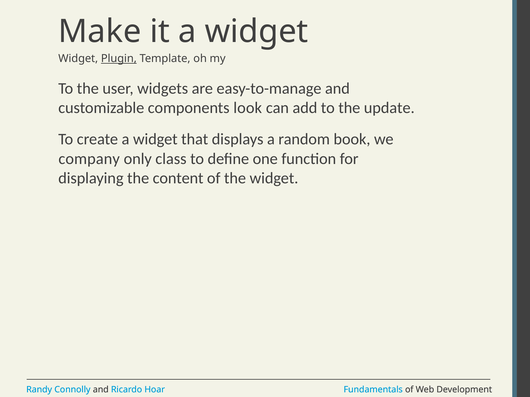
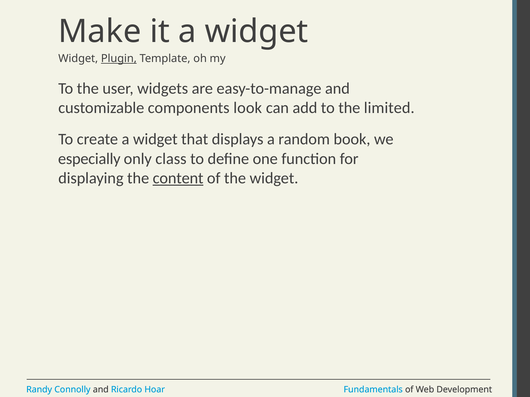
update: update -> limited (389, 108)
company: company -> especially (89, 159)
content underline: none -> present (178, 178)
